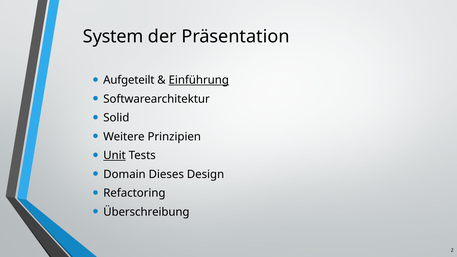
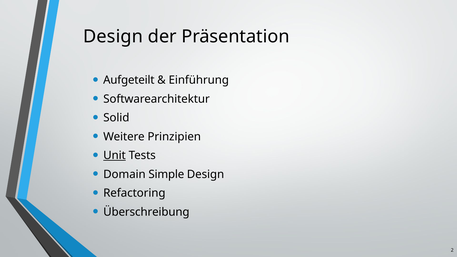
System: System -> Design (113, 37)
Einführung underline: present -> none (199, 80)
Dieses: Dieses -> Simple (166, 174)
